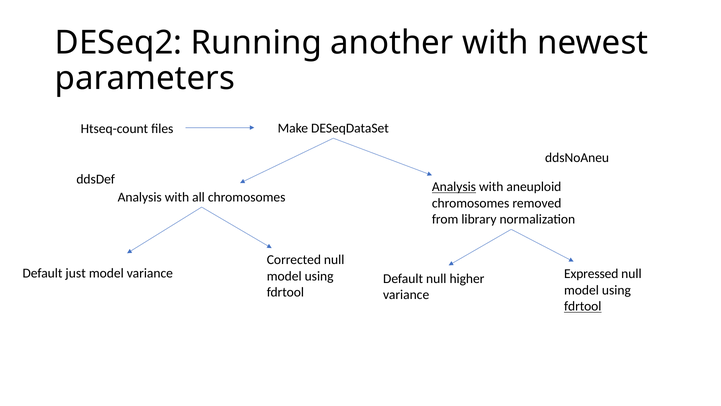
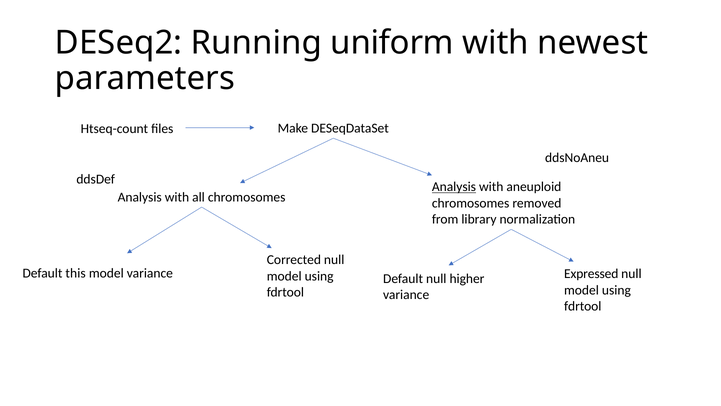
another: another -> uniform (392, 43)
just: just -> this (76, 273)
fdrtool underline: present -> none (583, 306)
